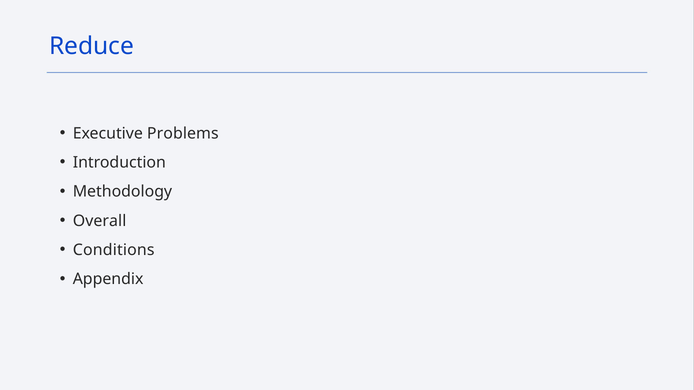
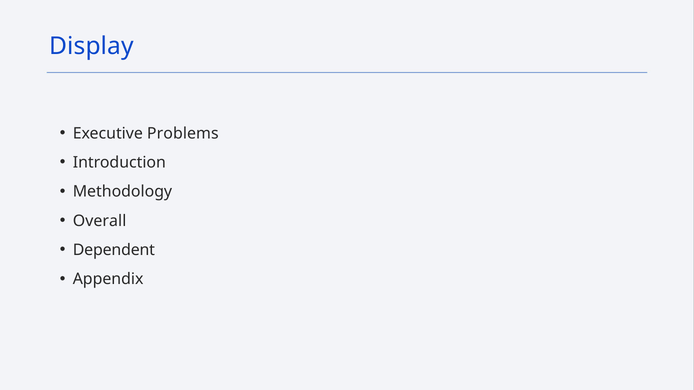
Reduce: Reduce -> Display (91, 46)
Conditions: Conditions -> Dependent (114, 250)
